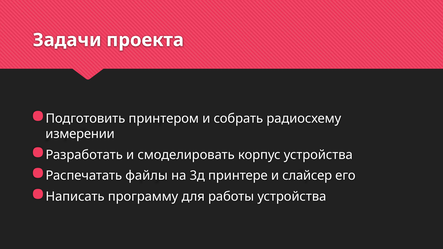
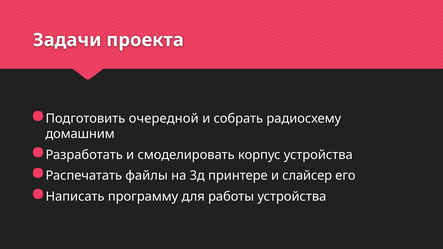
принтером: принтером -> очередной (164, 119)
измерении: измерении -> домашним (80, 134)
